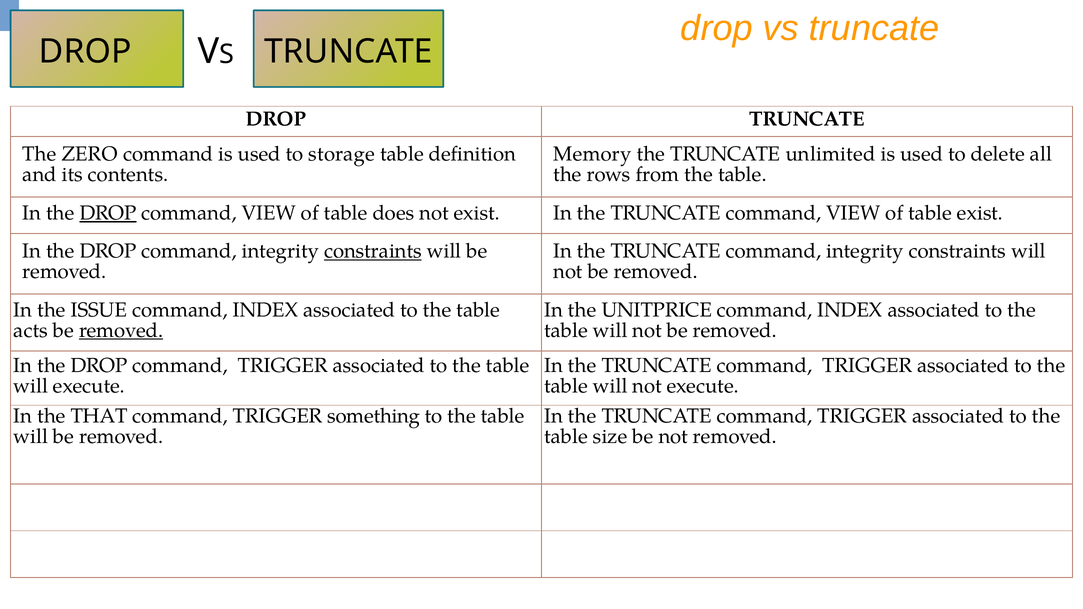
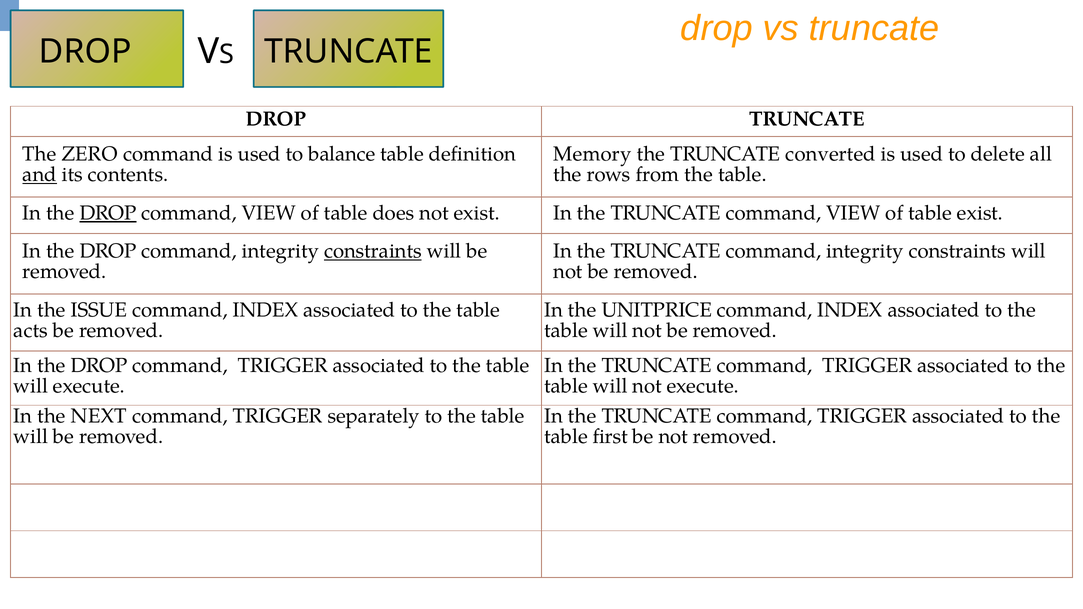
storage: storage -> balance (342, 154)
unlimited: unlimited -> converted (831, 154)
and underline: none -> present (40, 175)
removed underline: present -> none (121, 331)
THAT: THAT -> NEXT (99, 416)
something: something -> separately (374, 416)
size: size -> first (610, 437)
